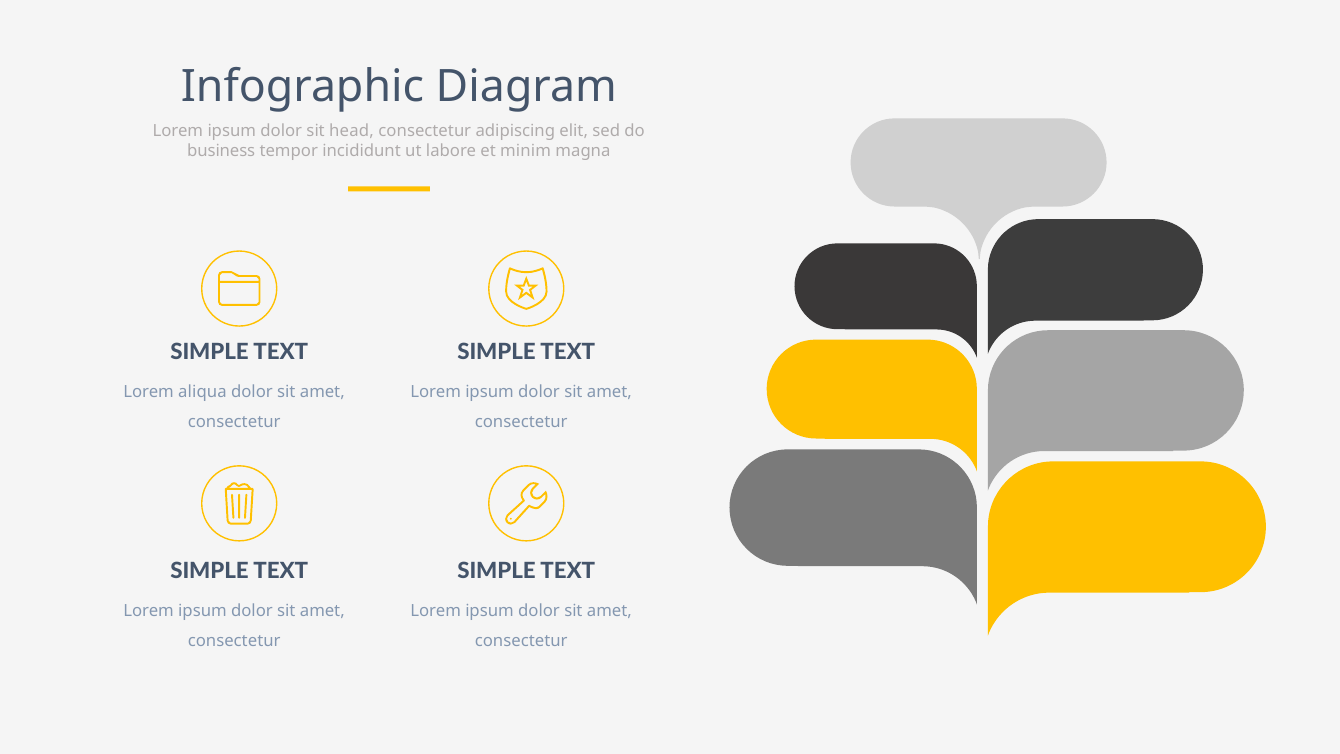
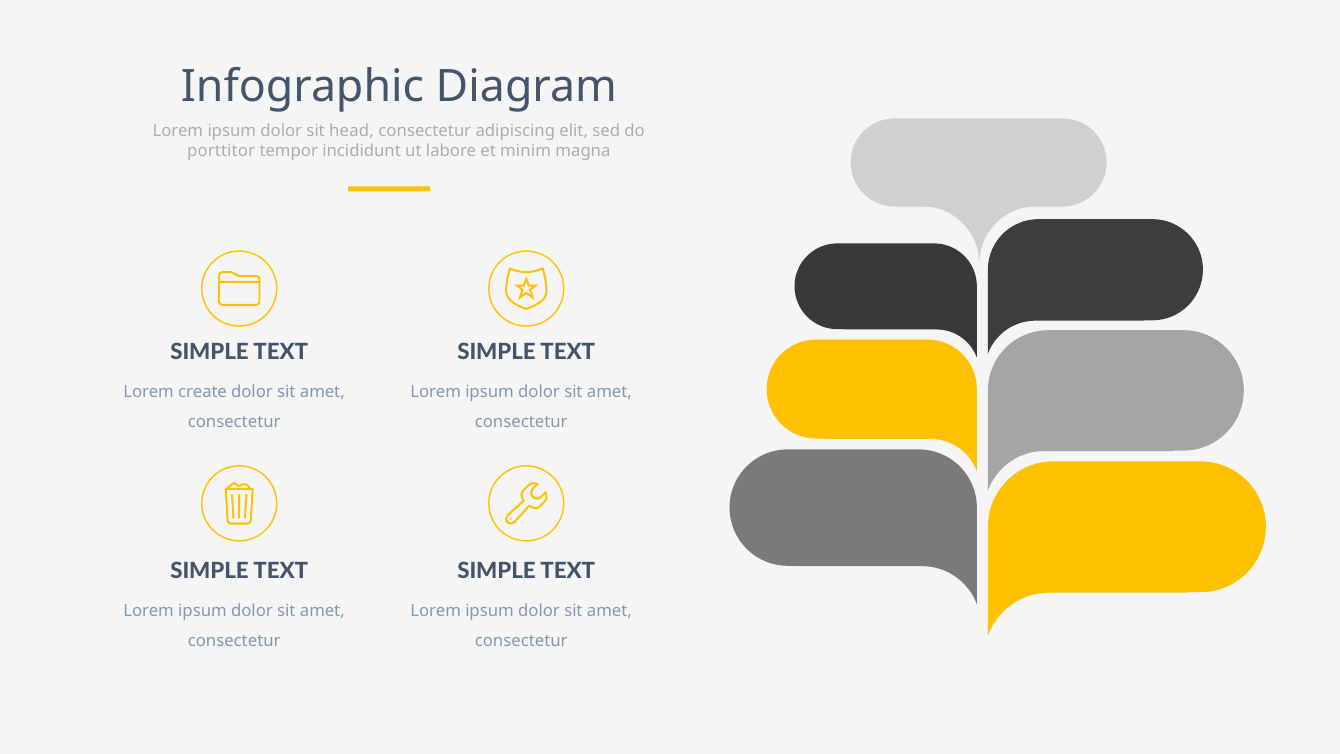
business: business -> porttitor (221, 151)
aliqua: aliqua -> create (203, 392)
